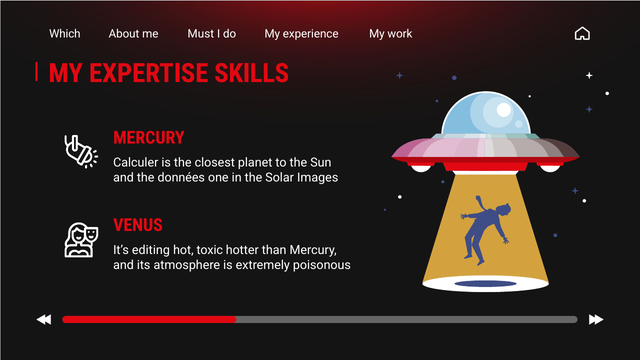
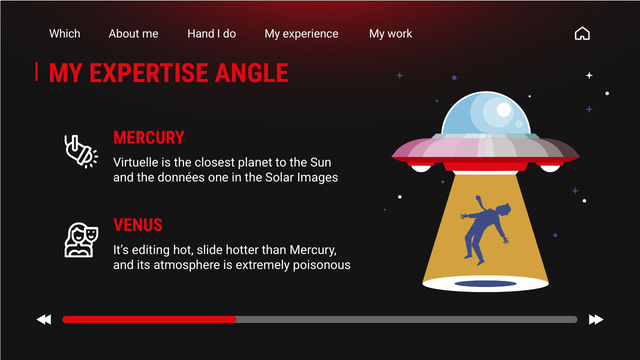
Must: Must -> Hand (201, 34)
SKILLS: SKILLS -> ANGLE (252, 73)
Calculer: Calculer -> Virtuelle (136, 163)
toxic: toxic -> slide (210, 250)
